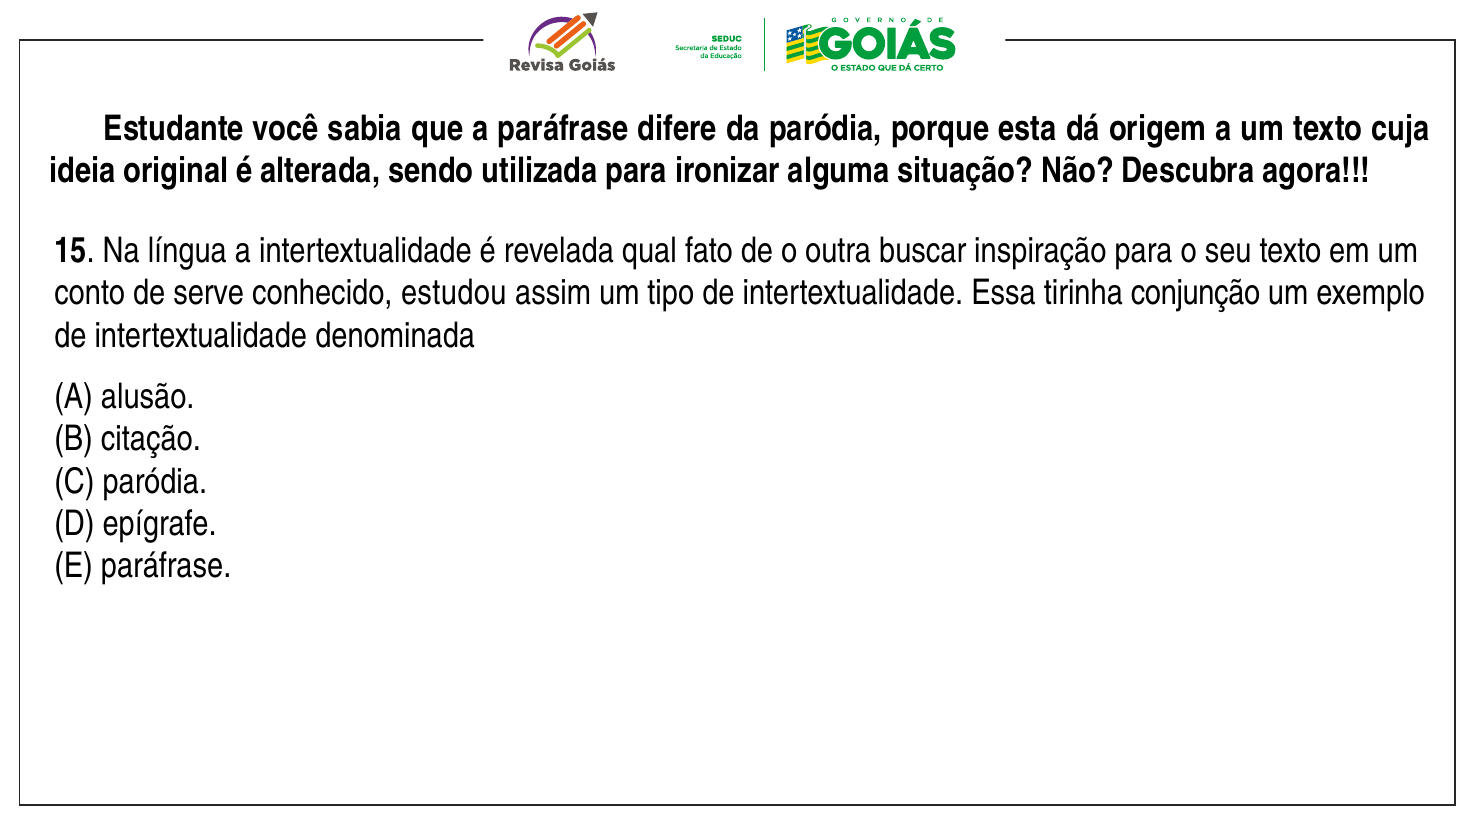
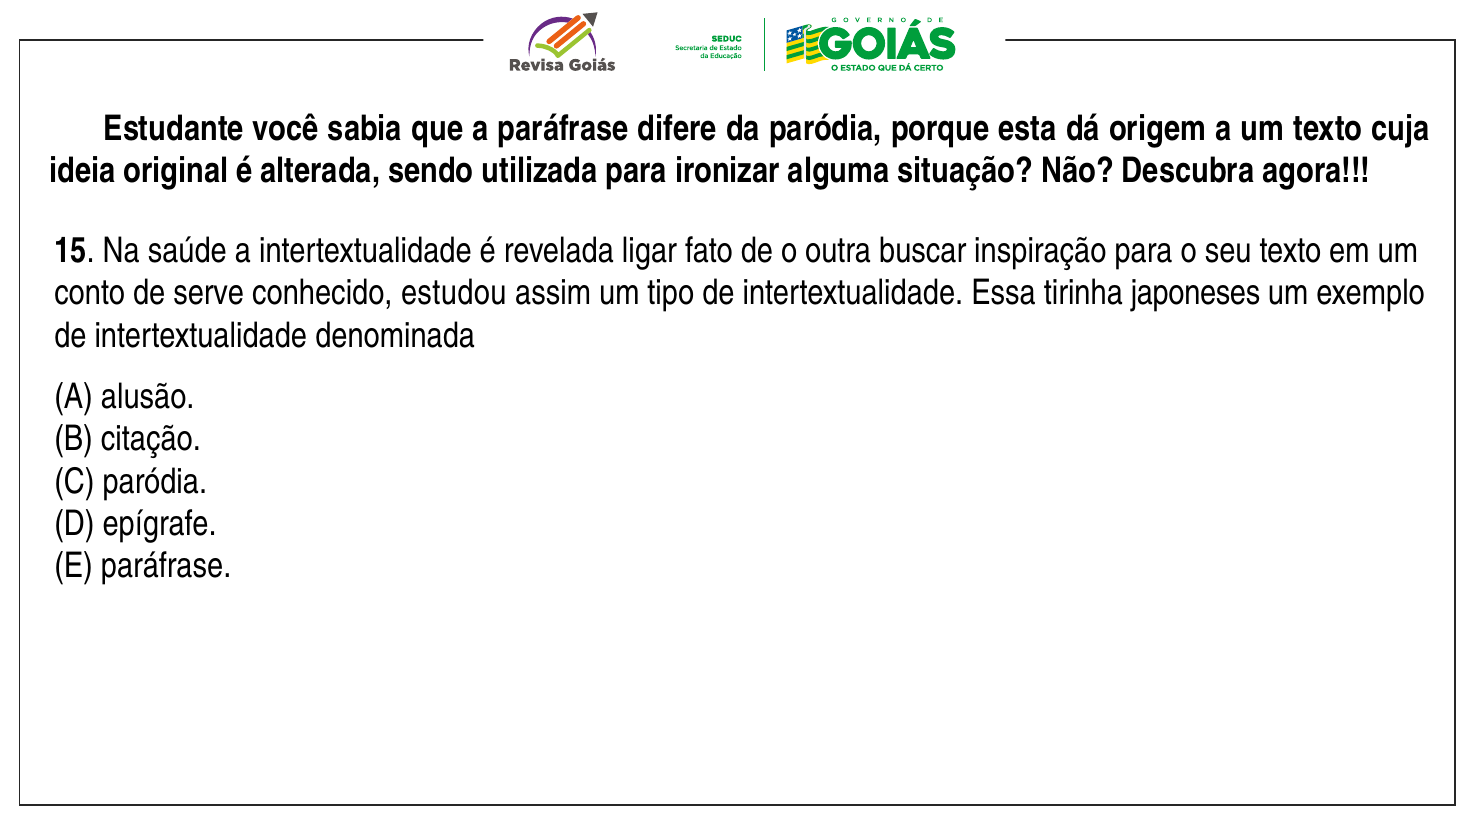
língua: língua -> saúde (187, 251)
qual: qual -> ligar (649, 251)
conjunção: conjunção -> japoneses (1196, 293)
